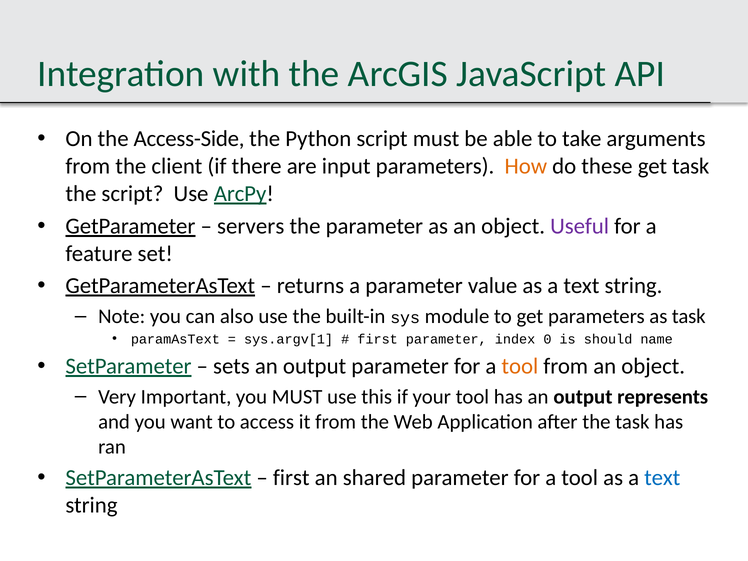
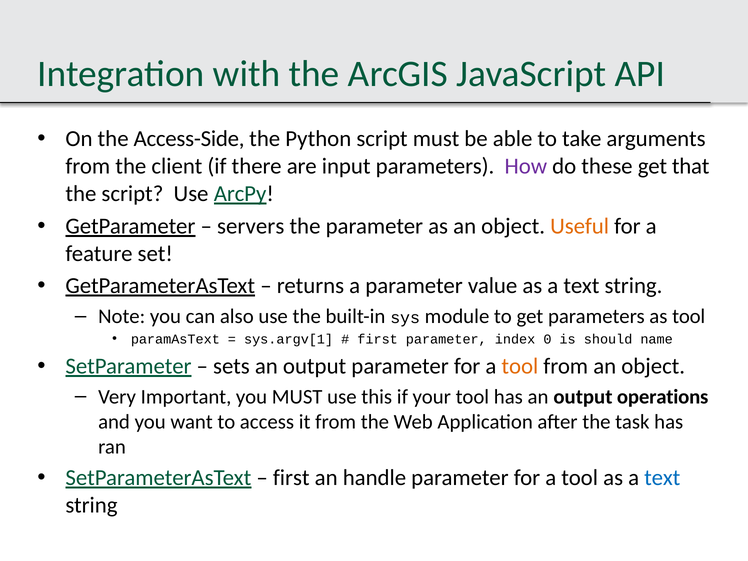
How colour: orange -> purple (526, 166)
get task: task -> that (691, 166)
Useful colour: purple -> orange (580, 226)
as task: task -> tool (689, 316)
represents: represents -> operations (663, 397)
shared: shared -> handle (374, 478)
